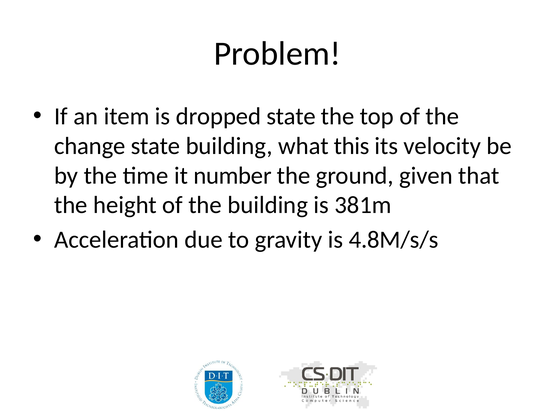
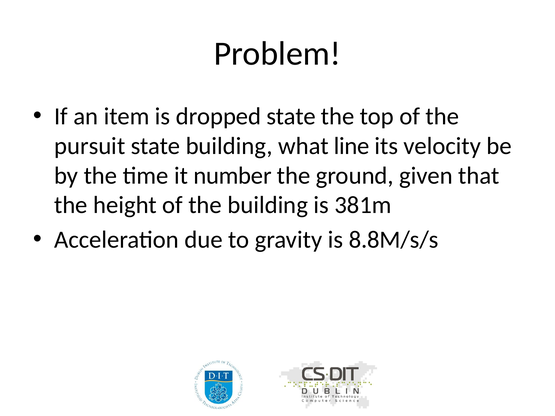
change: change -> pursuit (90, 146)
this: this -> line (352, 146)
4.8M/s/s: 4.8M/s/s -> 8.8M/s/s (394, 240)
